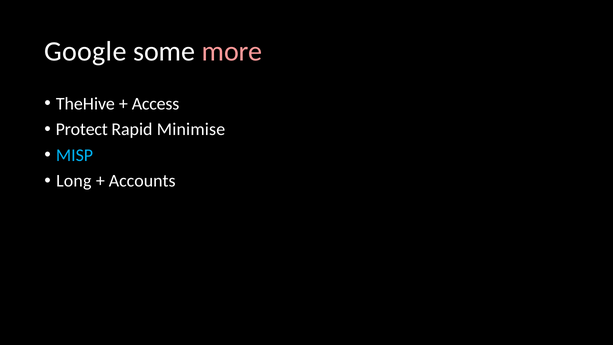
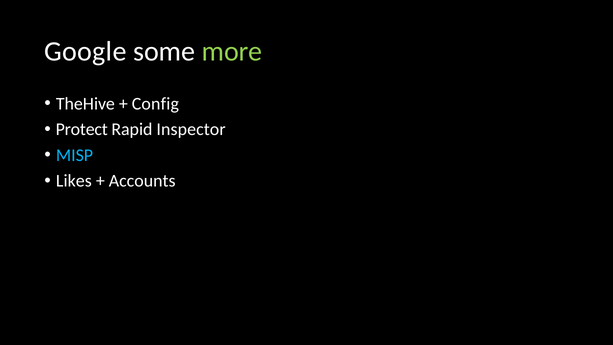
more colour: pink -> light green (232, 51)
Access: Access -> Config (155, 104)
Minimise: Minimise -> Inspector (191, 129)
Long: Long -> Likes (74, 181)
